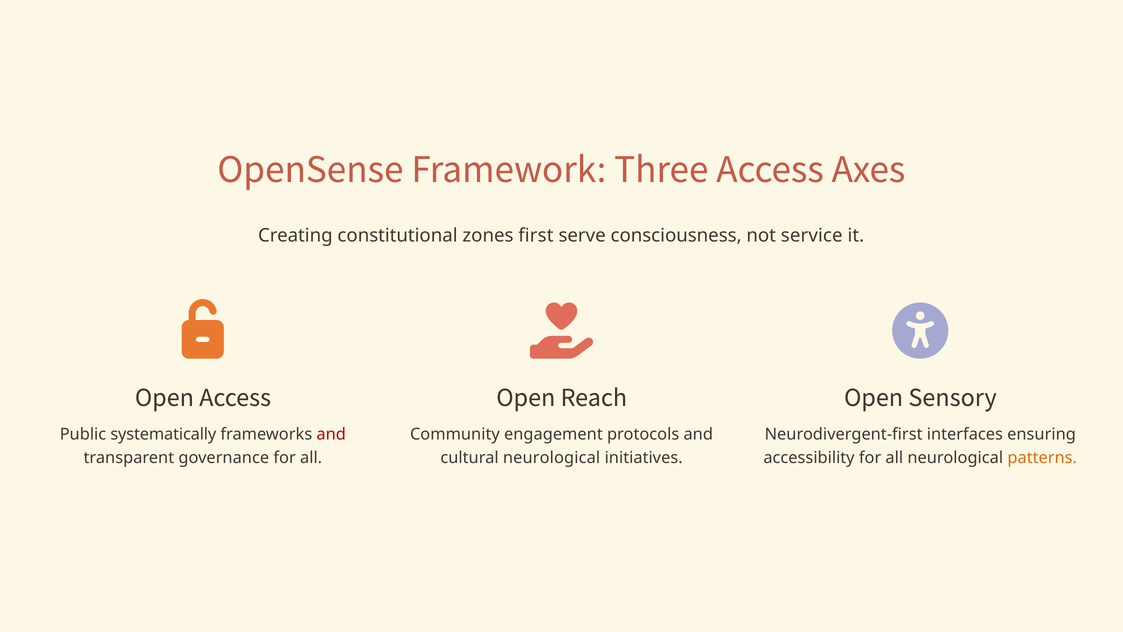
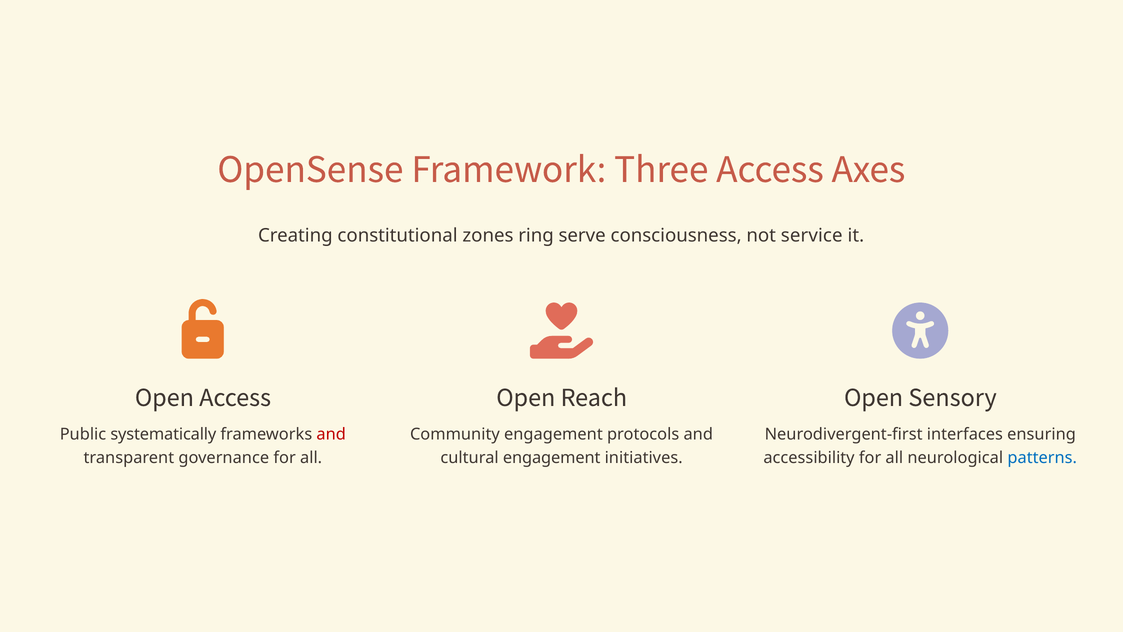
first: first -> ring (536, 236)
cultural neurological: neurological -> engagement (552, 458)
patterns colour: orange -> blue (1042, 458)
